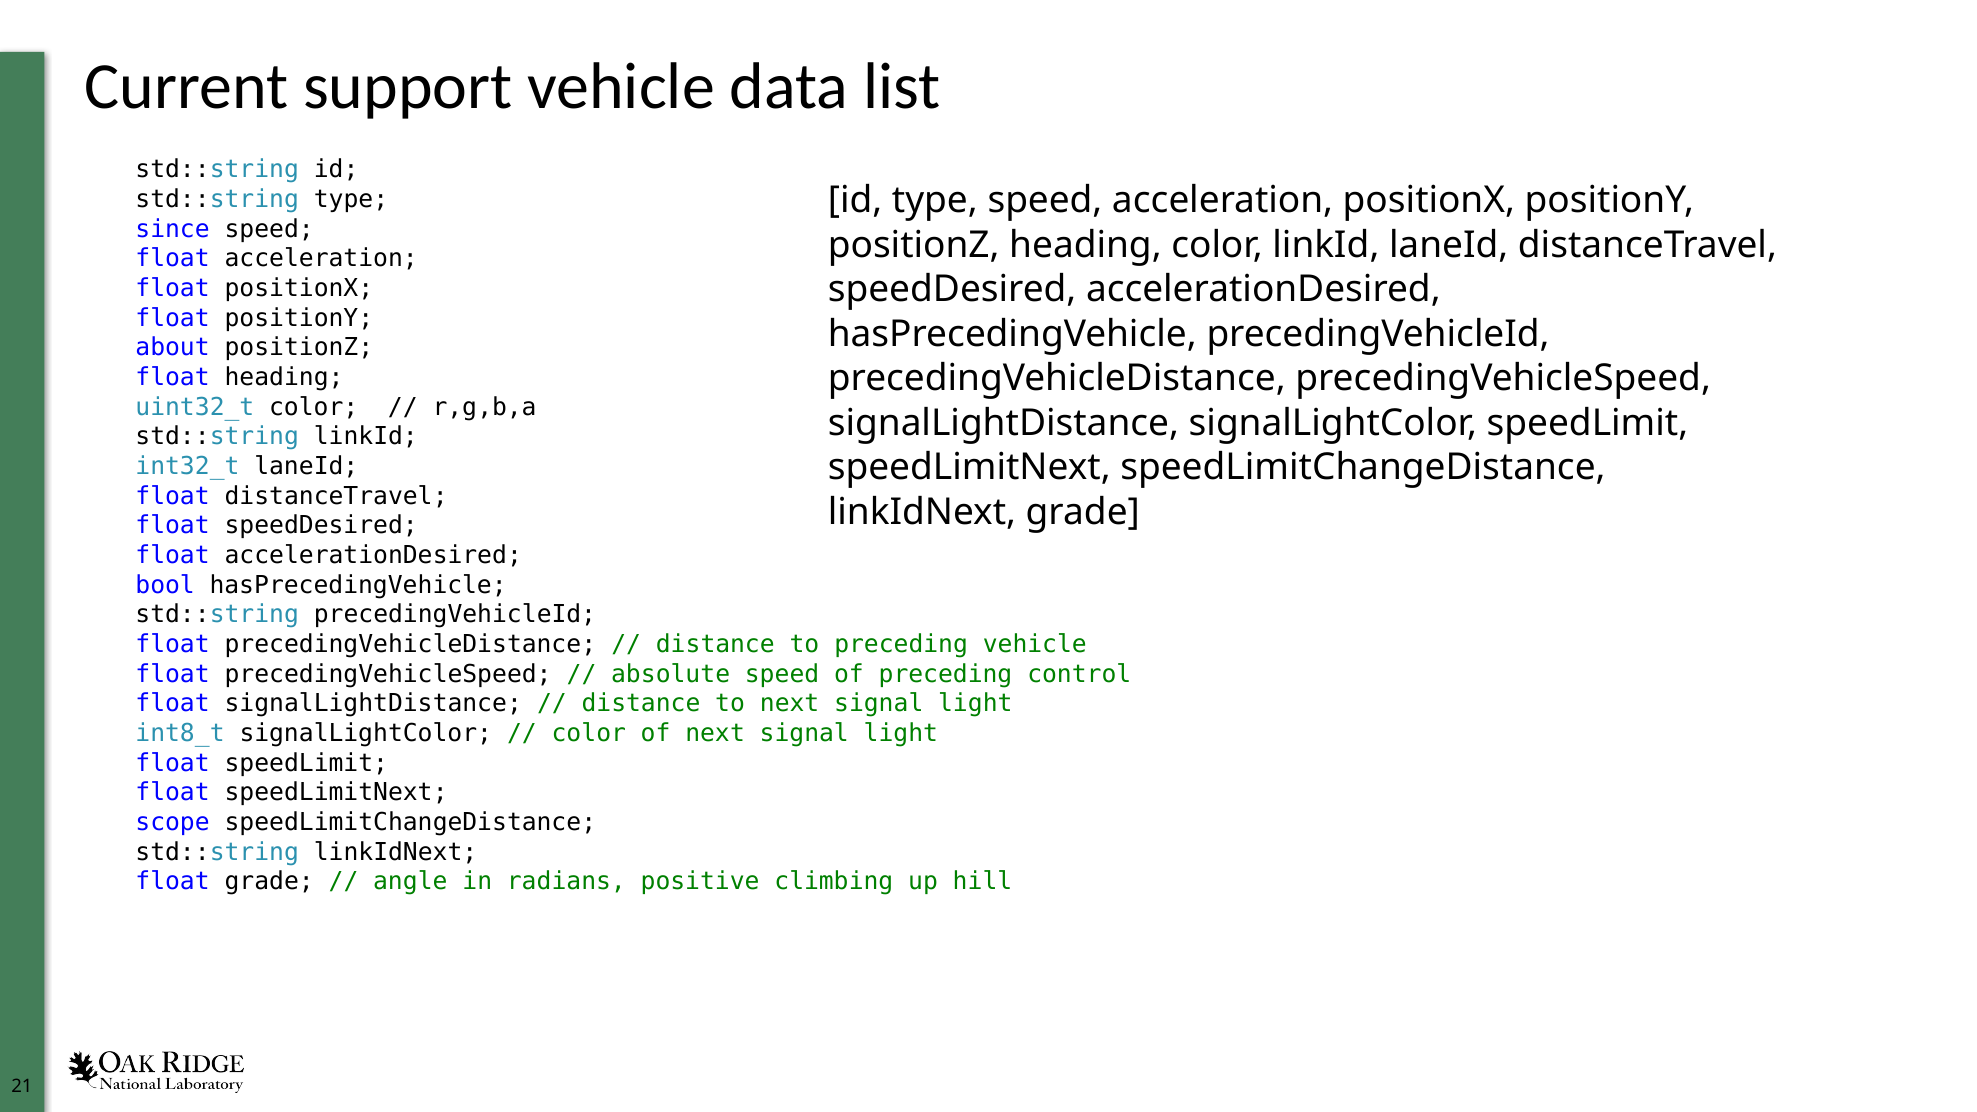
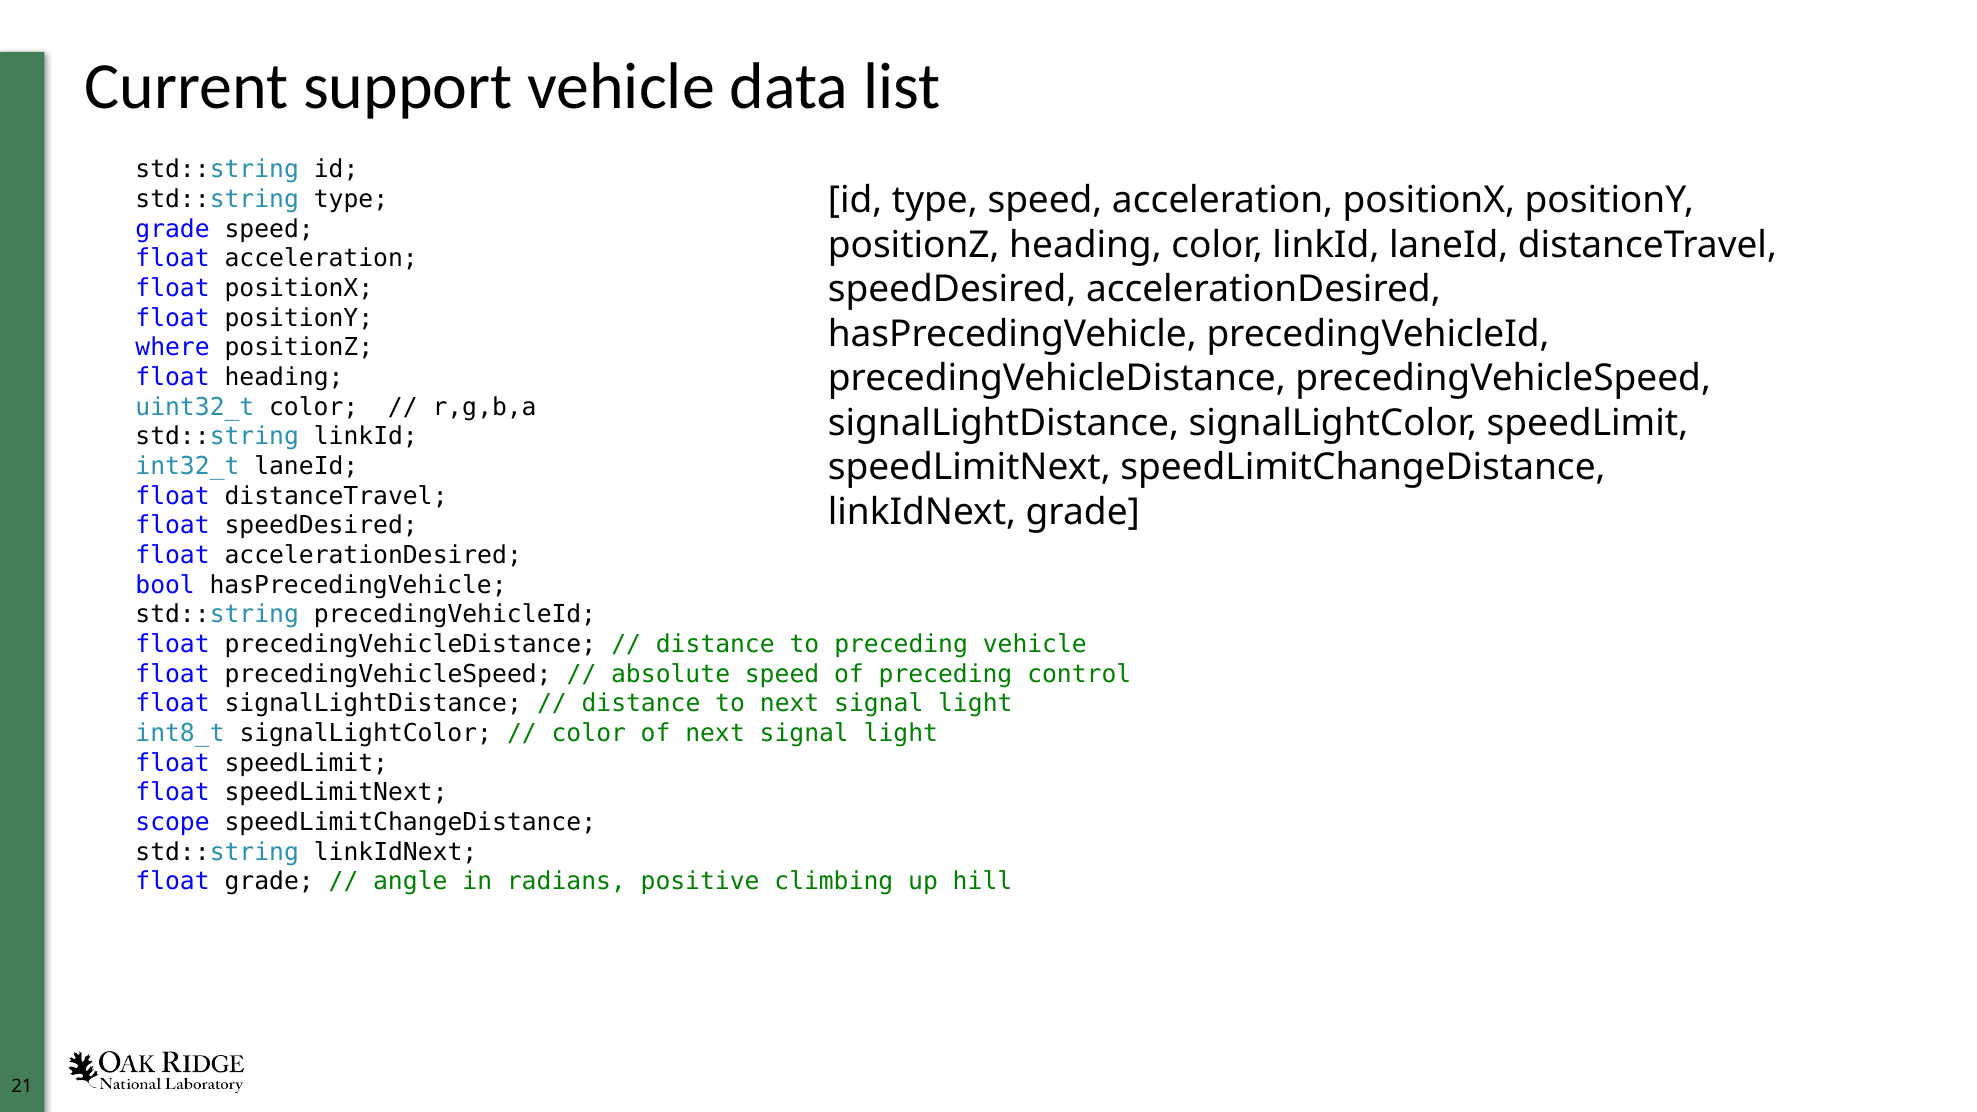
since: since -> grade (173, 229)
about: about -> where (173, 348)
